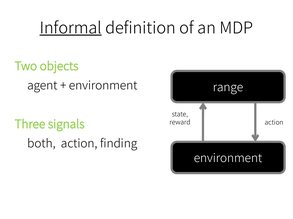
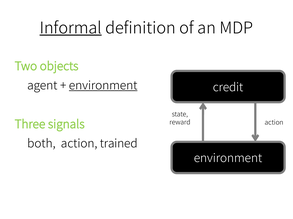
environment underline: none -> present (103, 86)
range: range -> credit (228, 88)
finding: finding -> trained (119, 144)
